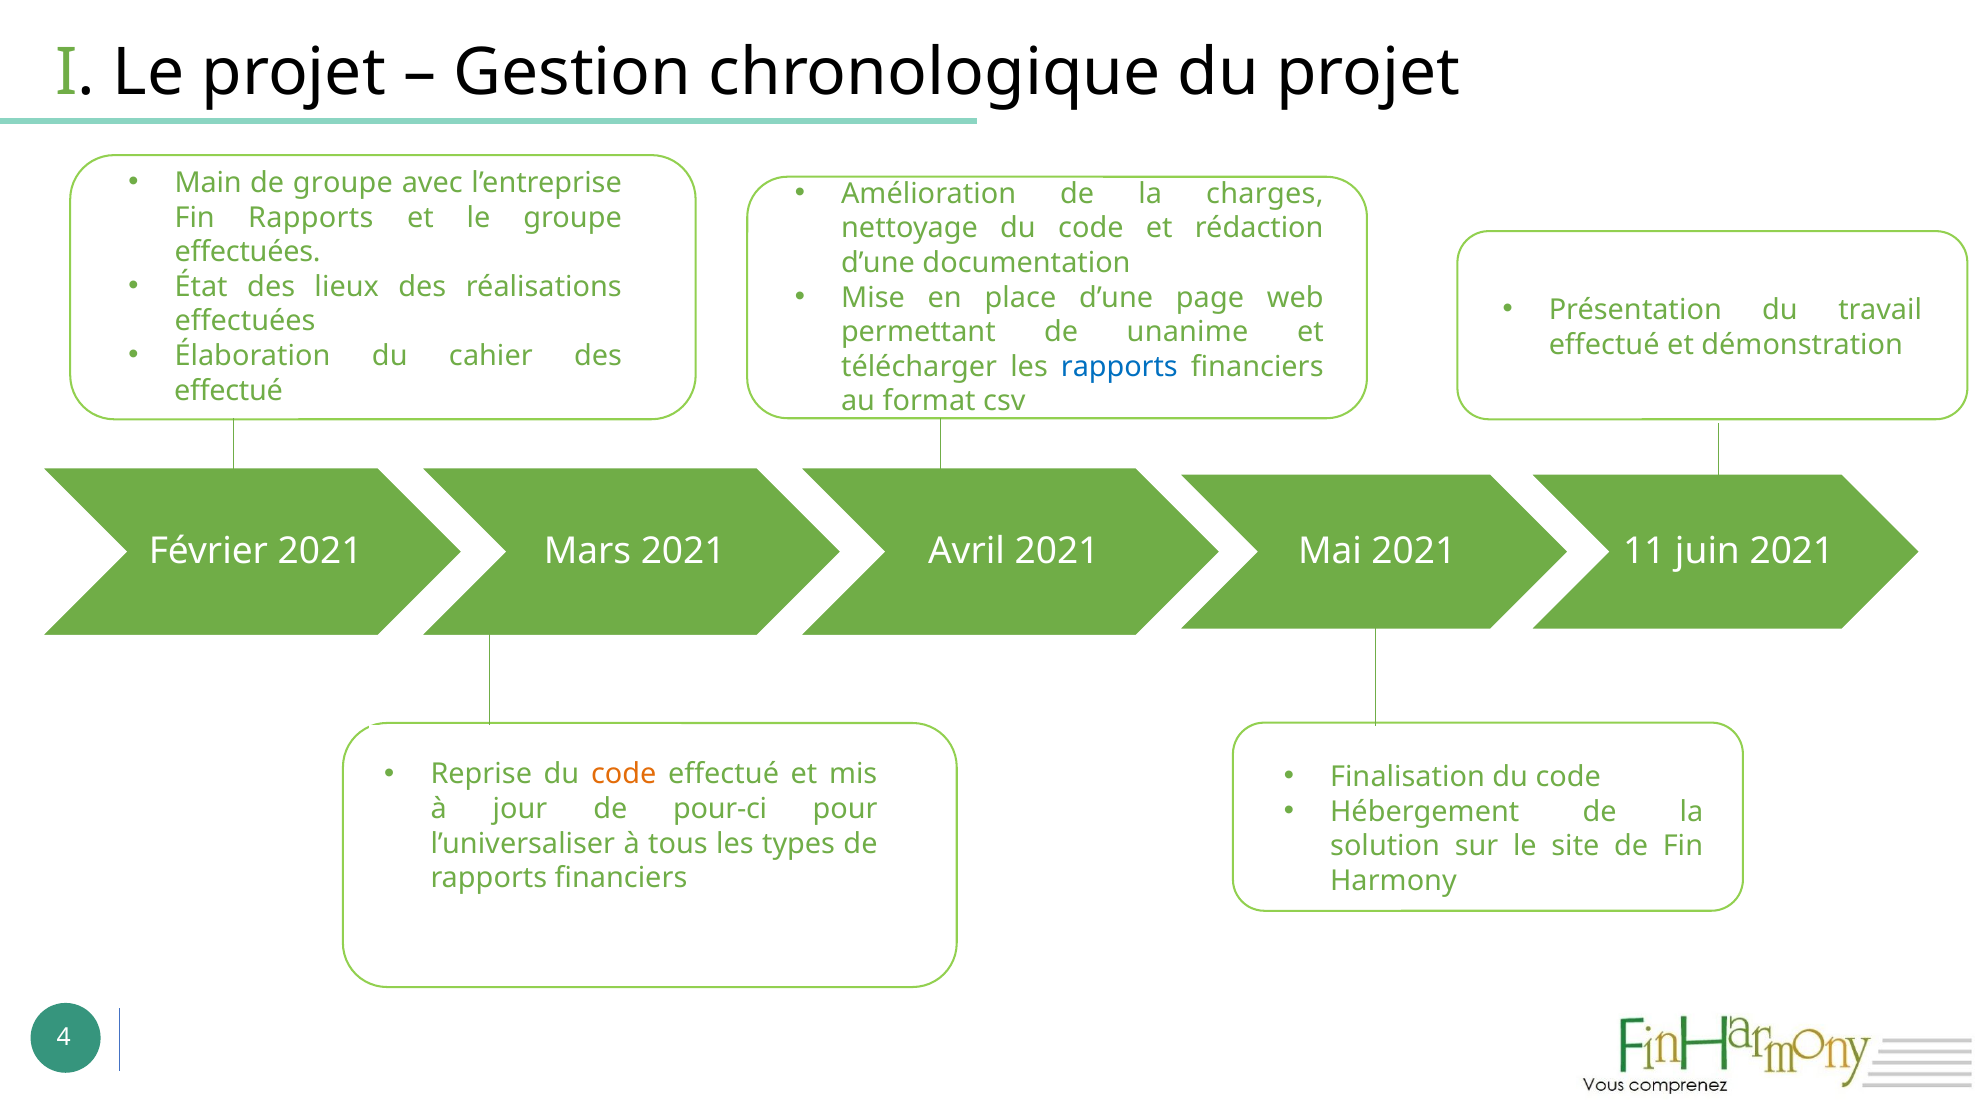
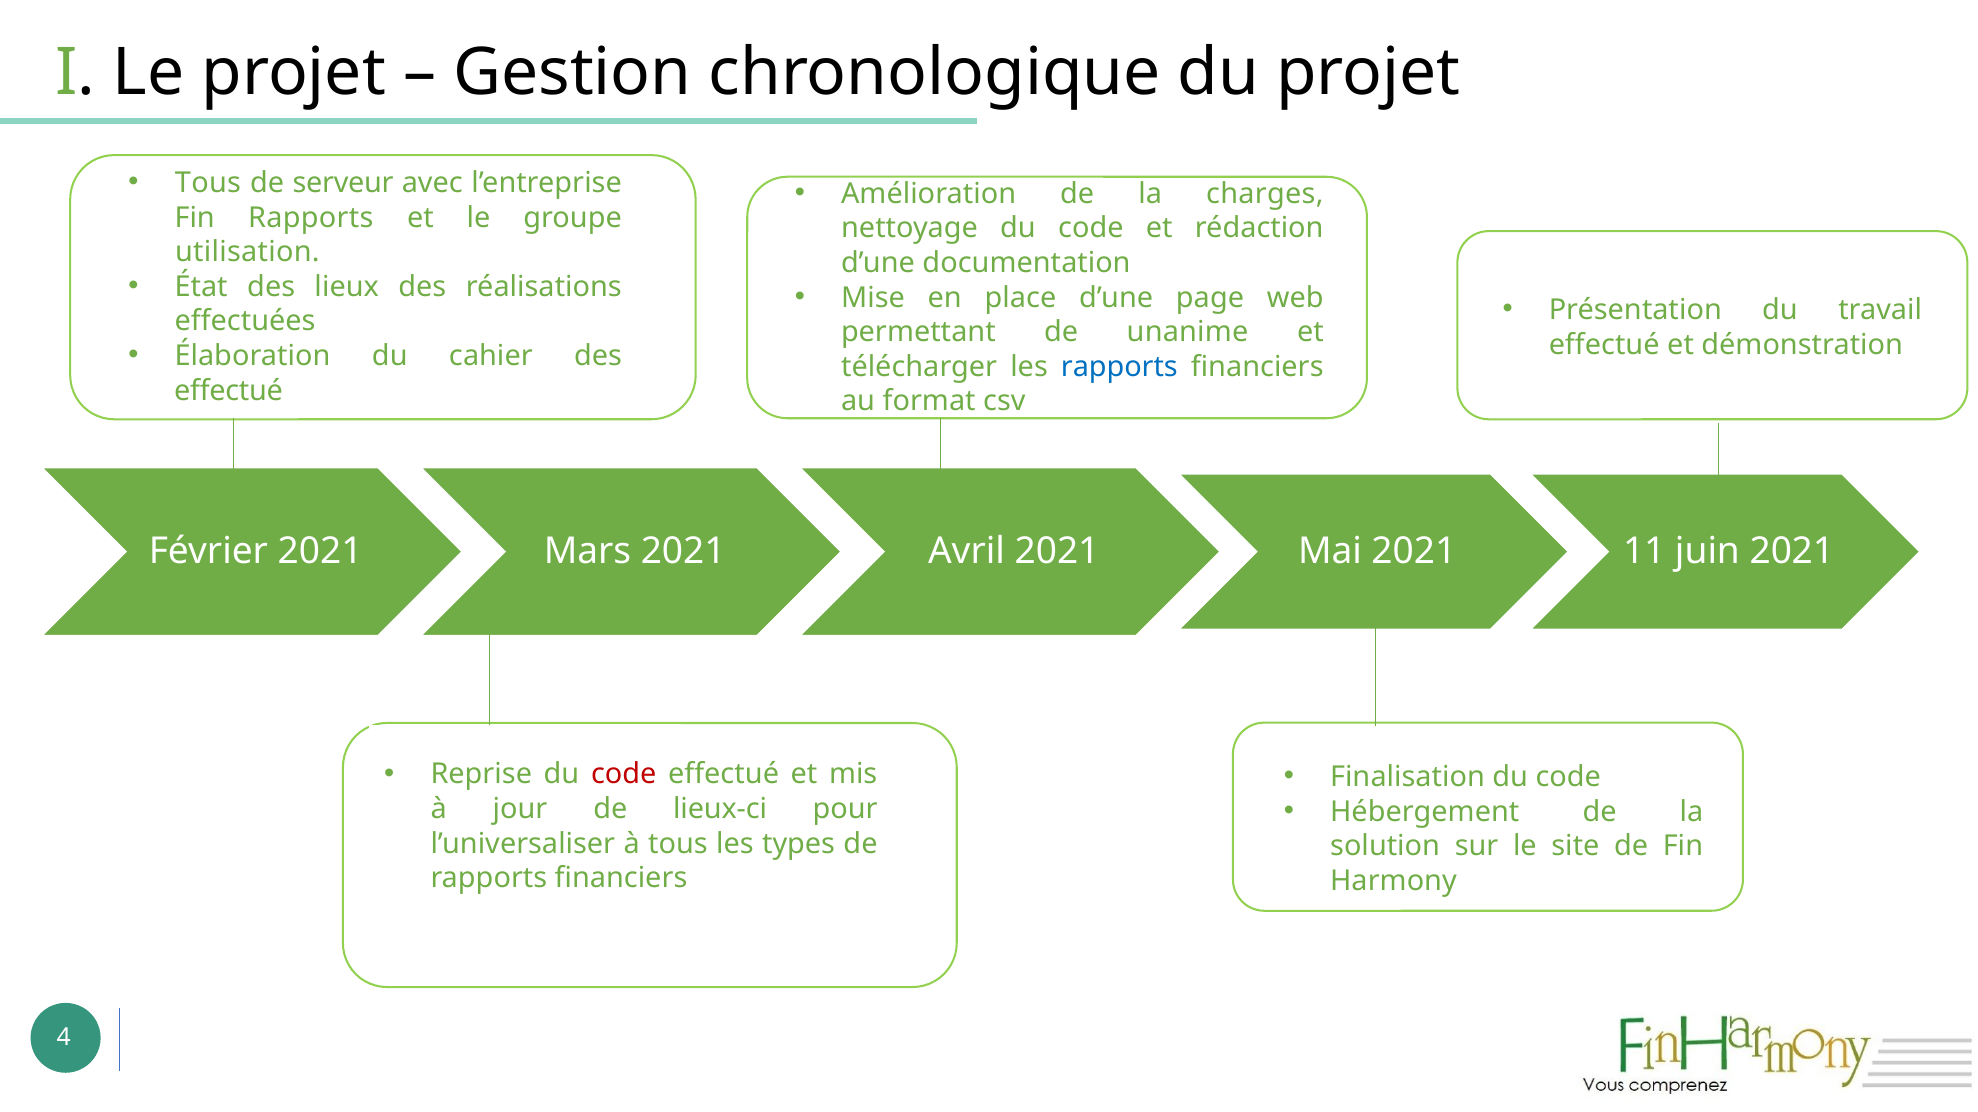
Main: Main -> Tous (208, 183)
de groupe: groupe -> serveur (343, 183)
effectuées: effectuées -> utilisation (247, 252)
code colour: orange -> red (624, 775)
pour-ci: pour-ci -> lieux-ci (720, 809)
